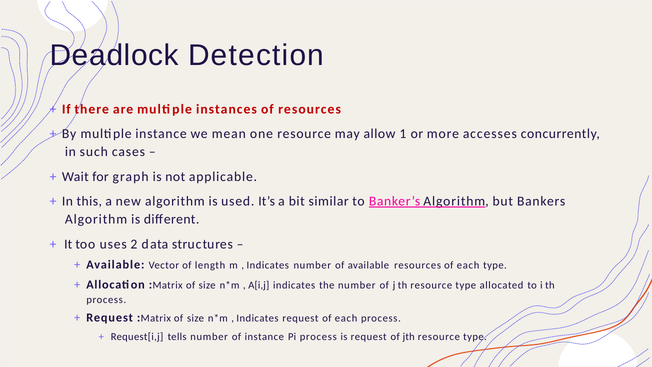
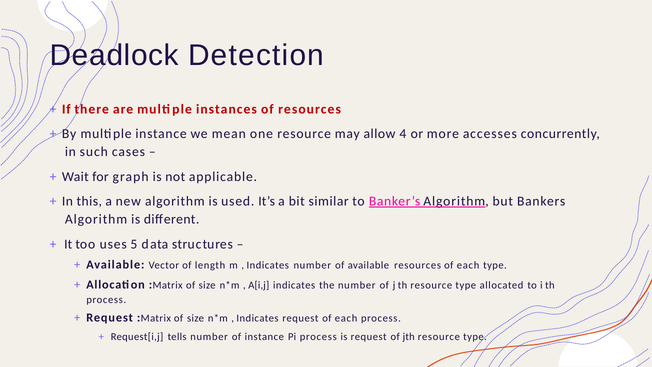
1: 1 -> 4 (403, 134)
2: 2 -> 5 (134, 244)
